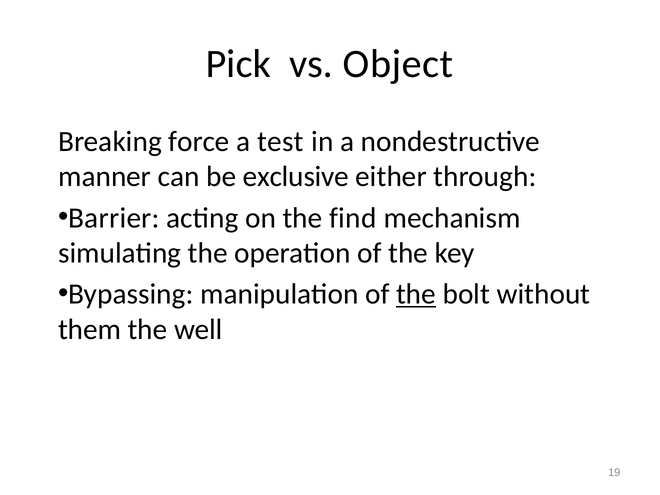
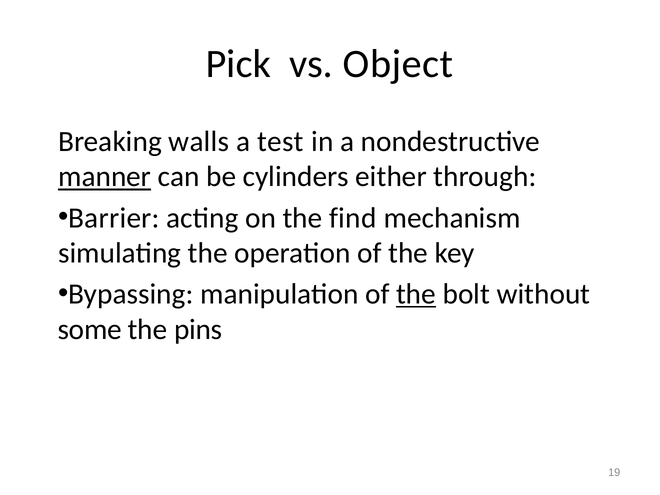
force: force -> walls (199, 142)
manner underline: none -> present (105, 177)
exclusive: exclusive -> cylinders (296, 177)
them: them -> some (90, 329)
well: well -> pins (198, 329)
